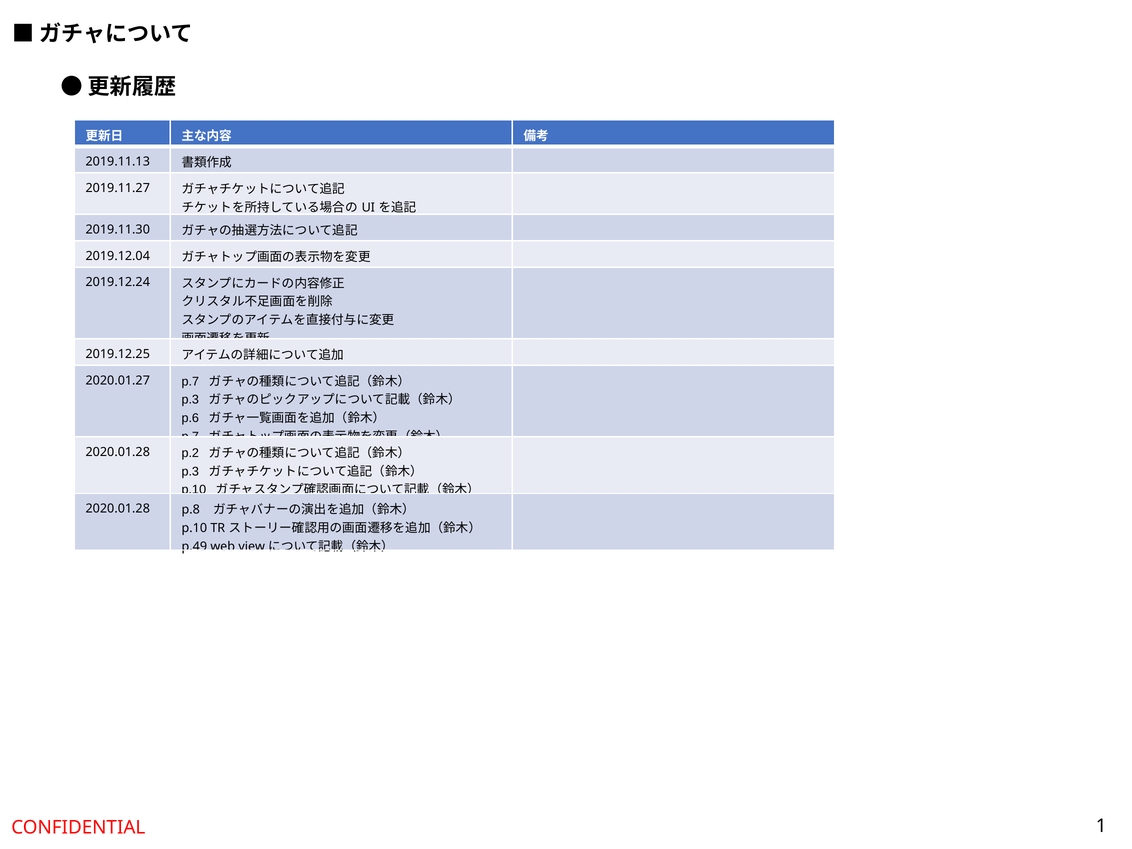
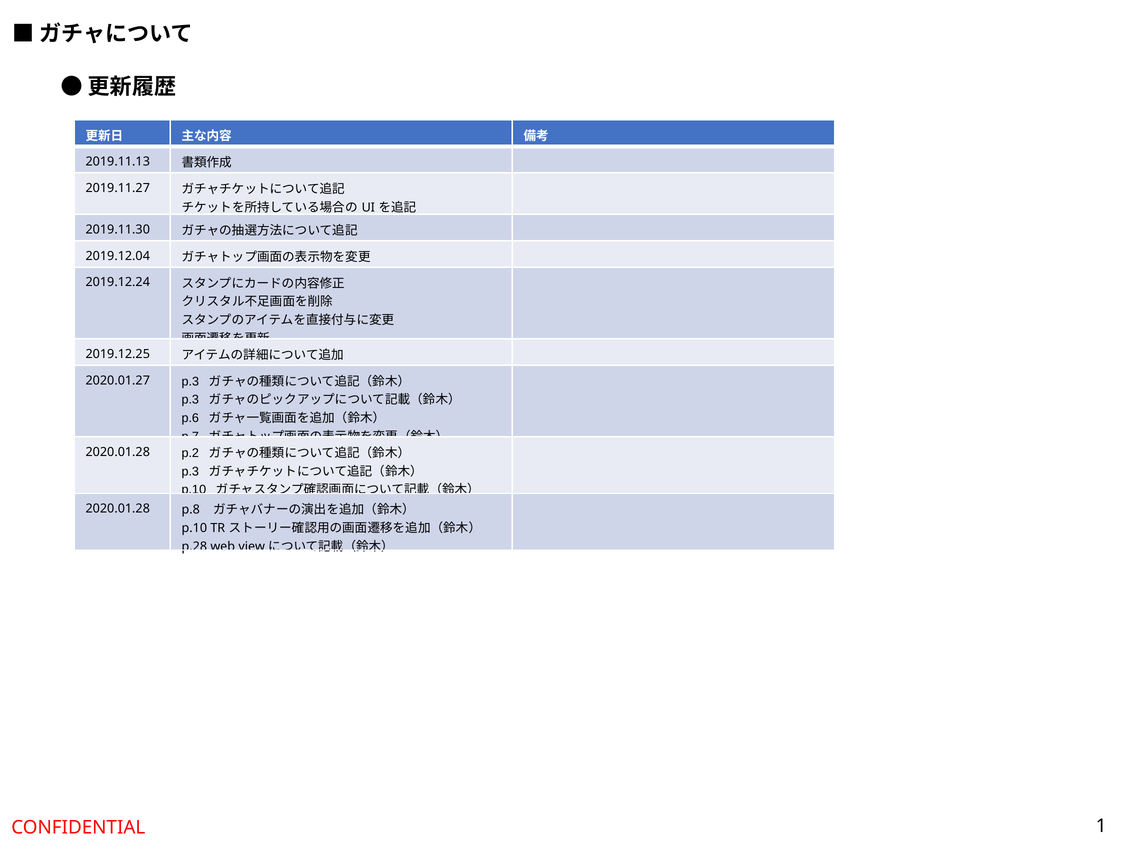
2020.01.27 p.7: p.7 -> p.3 (190, 381)
p.49: p.49 -> p.28 (194, 547)
